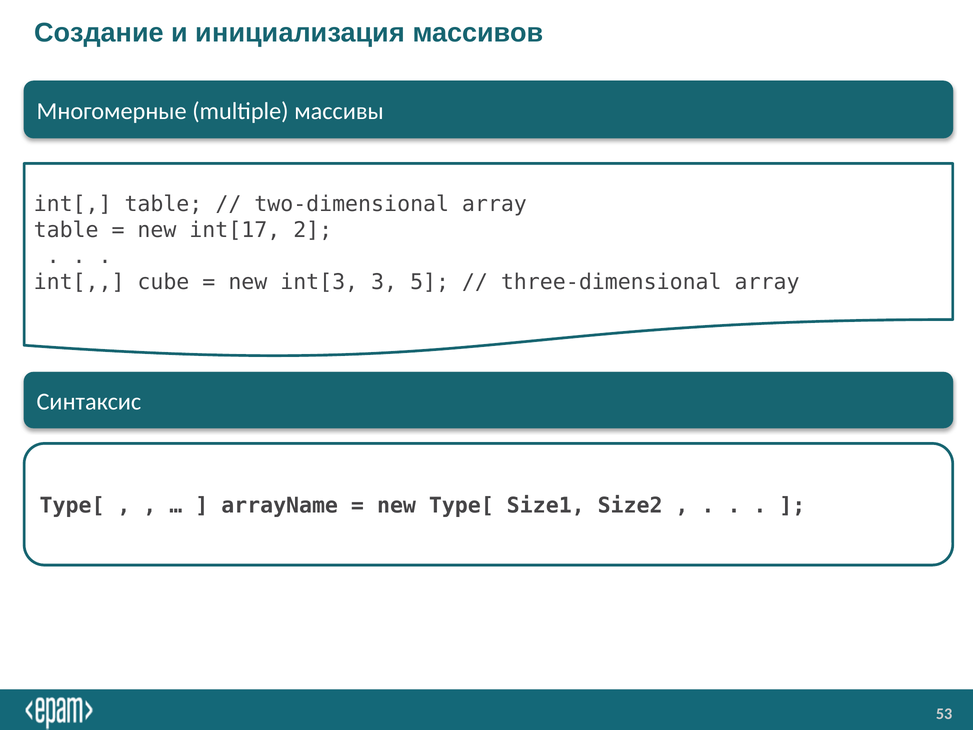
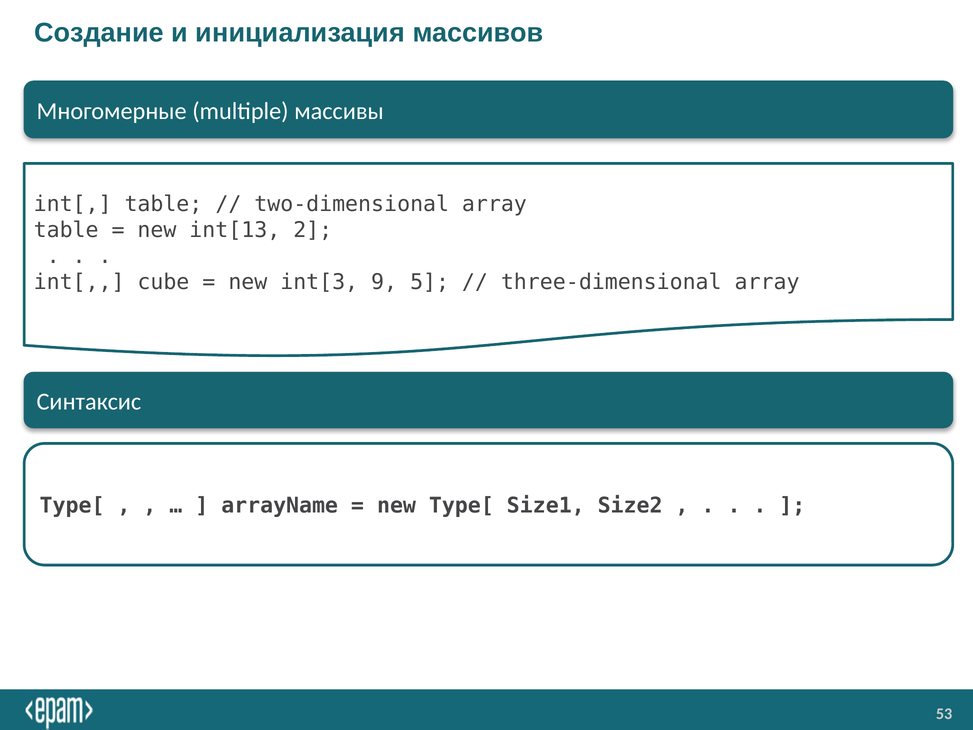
int[17: int[17 -> int[13 (235, 230)
3: 3 -> 9 (384, 282)
